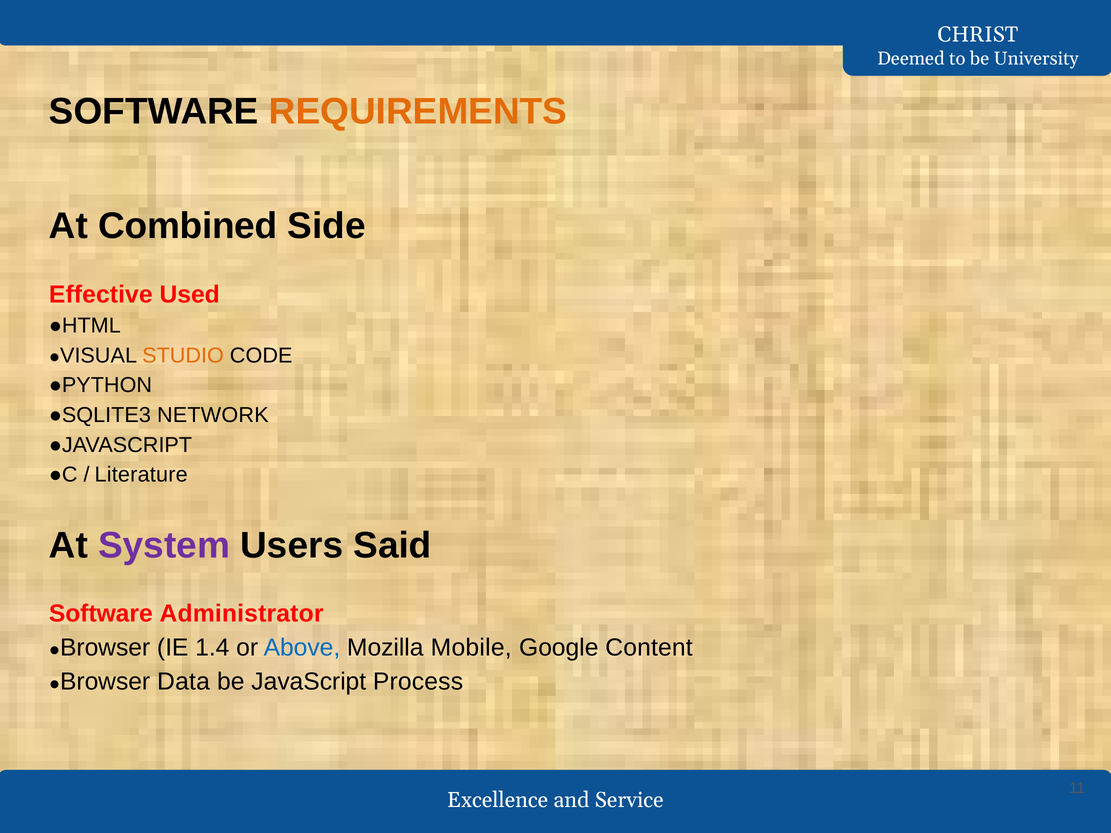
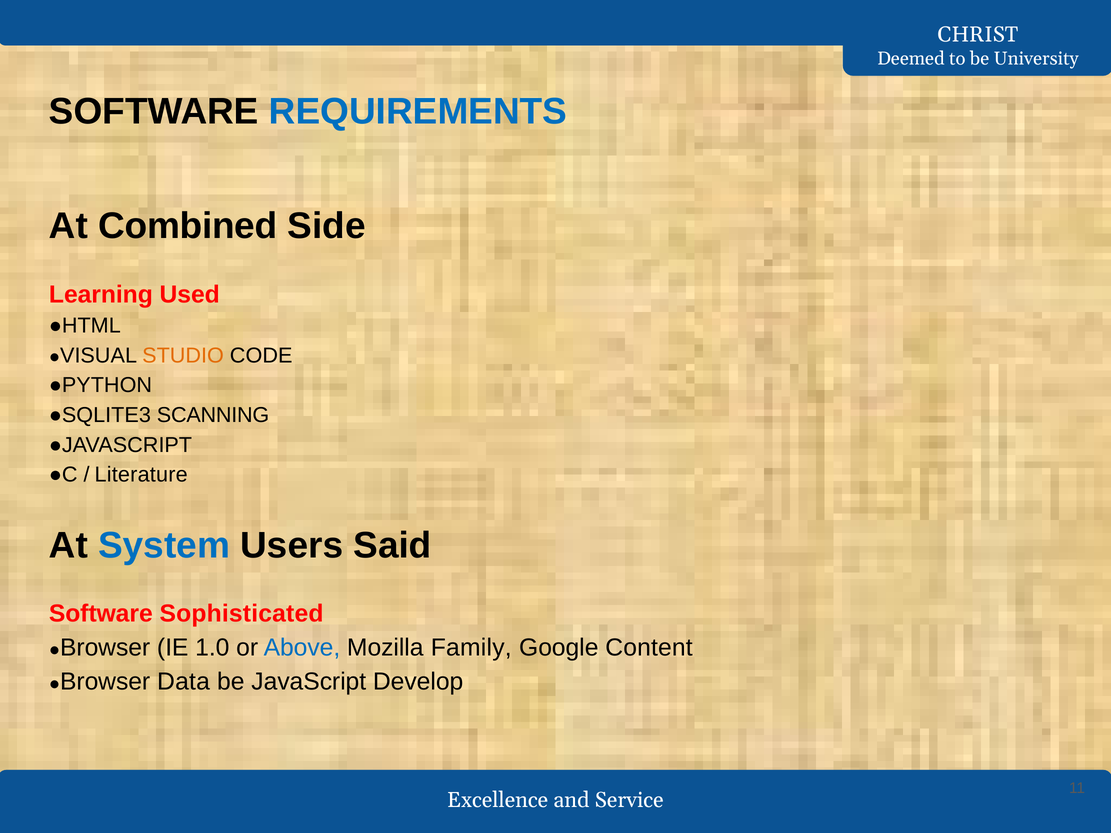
REQUIREMENTS colour: orange -> blue (418, 112)
Effective: Effective -> Learning (101, 294)
NETWORK: NETWORK -> SCANNING (213, 415)
System colour: purple -> blue (164, 546)
Administrator: Administrator -> Sophisticated (242, 614)
1.4: 1.4 -> 1.0 (212, 648)
Mobile: Mobile -> Family (471, 648)
Process: Process -> Develop (418, 682)
